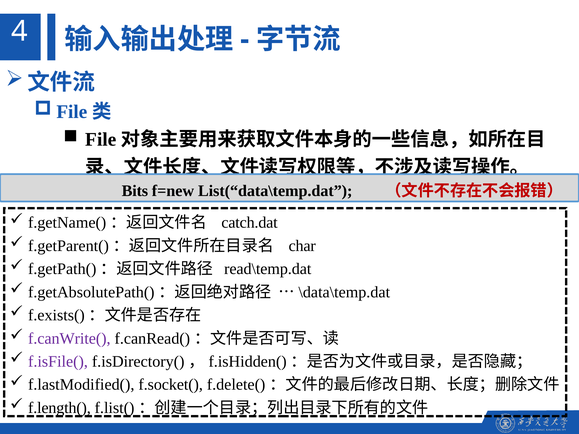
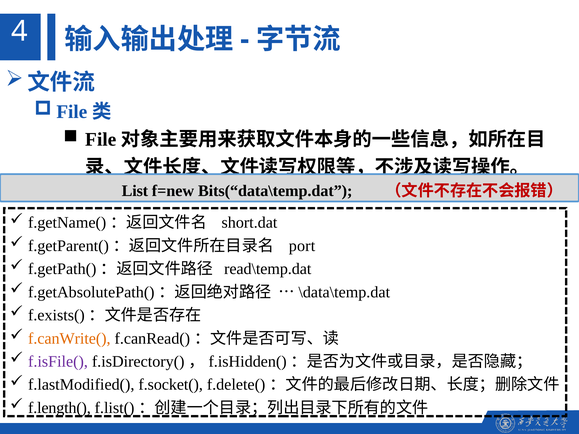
Bits: Bits -> List (135, 191)
List(“data\temp.dat: List(“data\temp.dat -> Bits(“data\temp.dat (275, 191)
catch.dat: catch.dat -> short.dat (249, 223)
char: char -> port (302, 246)
f.canWrite( colour: purple -> orange (69, 339)
